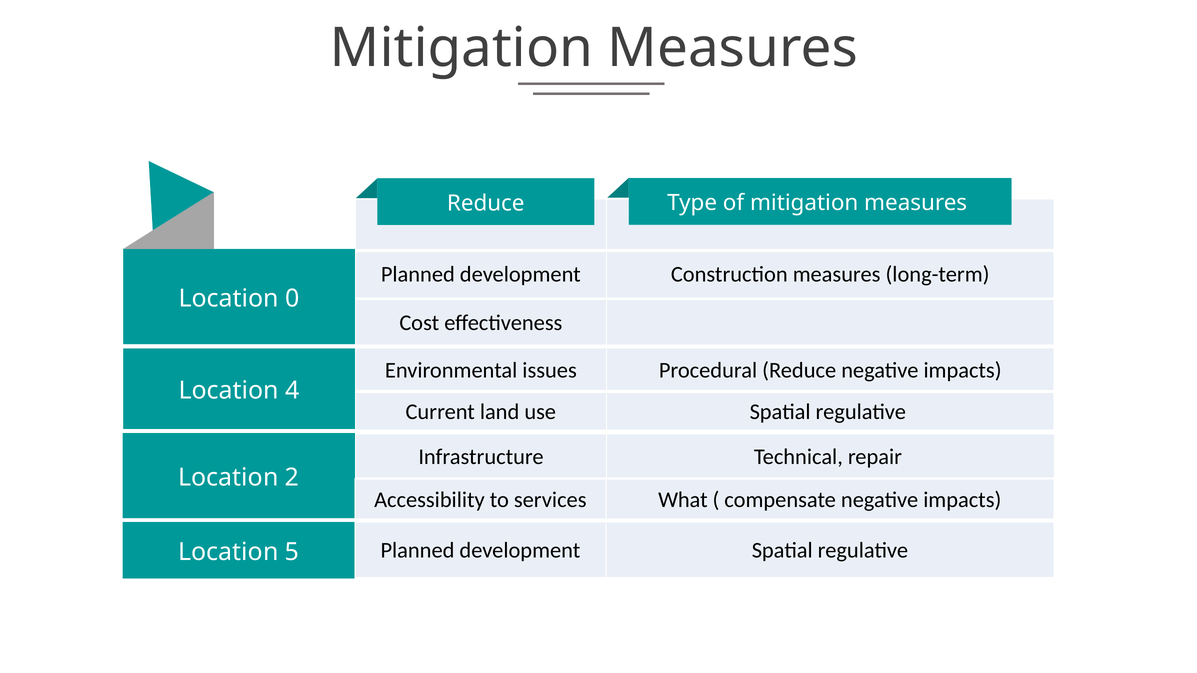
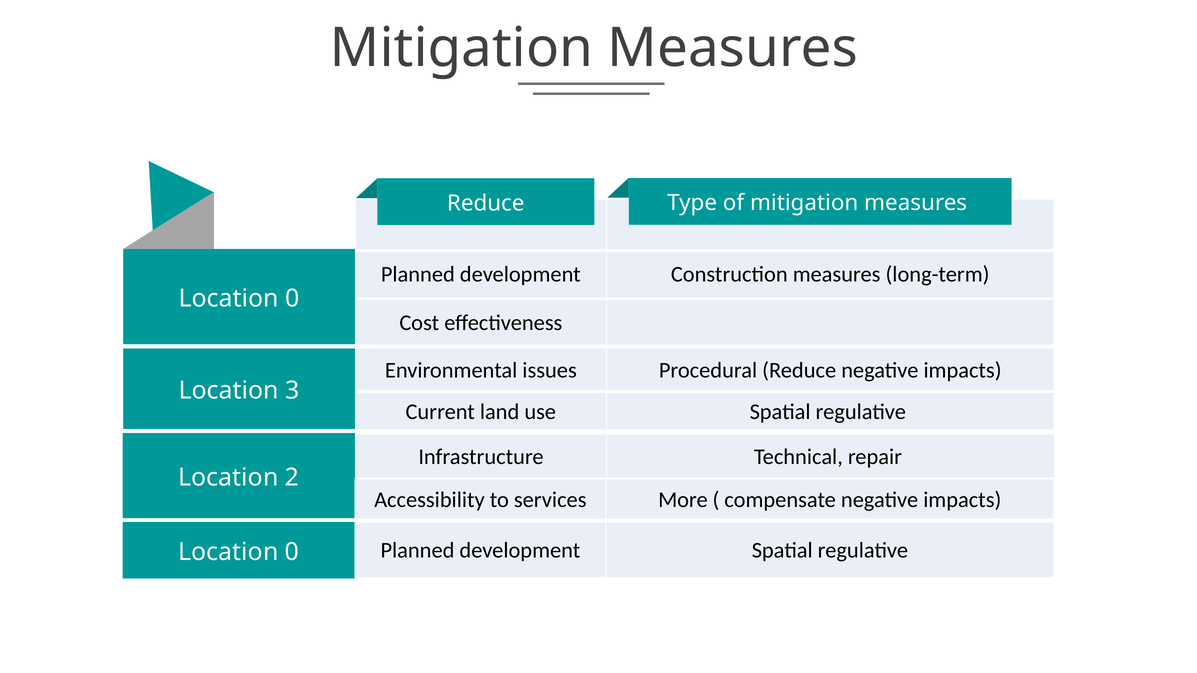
4: 4 -> 3 (293, 391)
What: What -> More (683, 500)
5: 5 -> 0 (292, 552)
